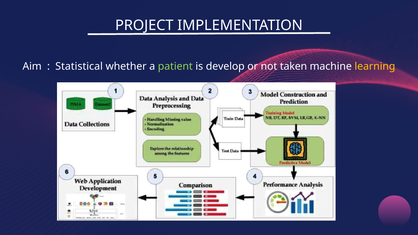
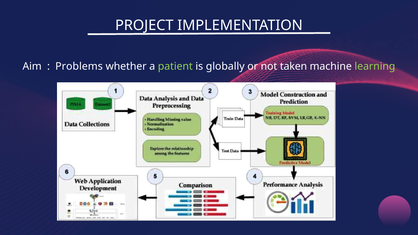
Statistical: Statistical -> Problems (79, 67)
develop: develop -> globally (225, 67)
learning colour: yellow -> light green (375, 67)
